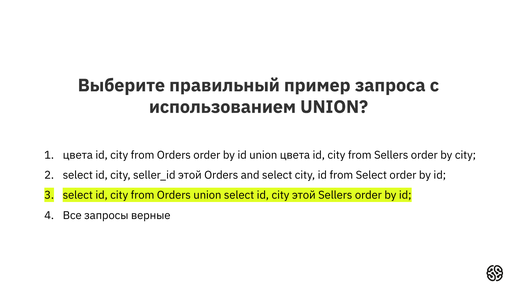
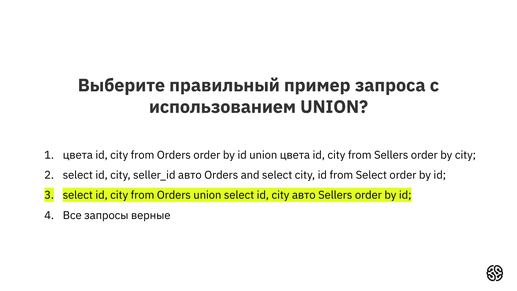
seller_id этой: этой -> авто (190, 175)
city этой: этой -> авто (304, 195)
